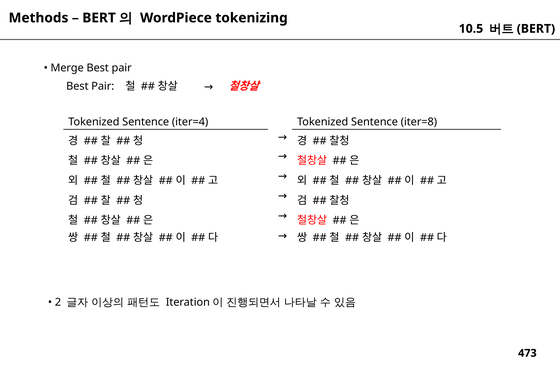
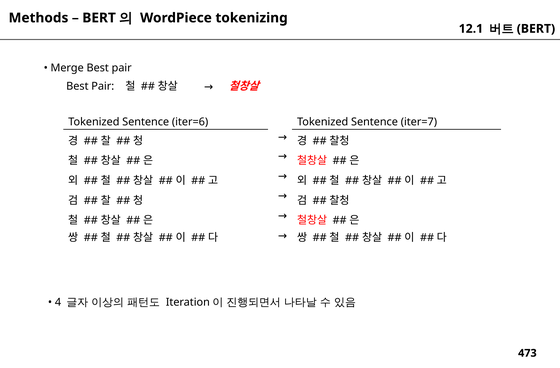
10.5: 10.5 -> 12.1 (471, 29)
iter=4: iter=4 -> iter=6 (190, 122)
iter=8: iter=8 -> iter=7 (419, 122)
2: 2 -> 4 (58, 302)
